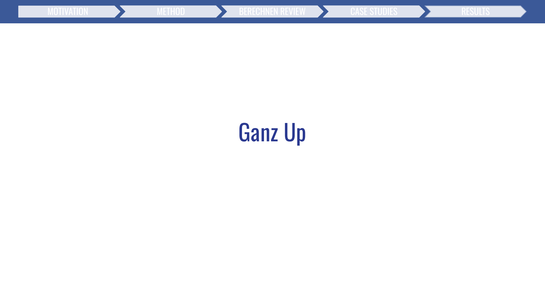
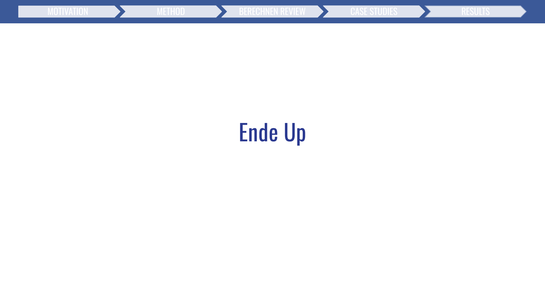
Ganz: Ganz -> Ende (259, 134)
